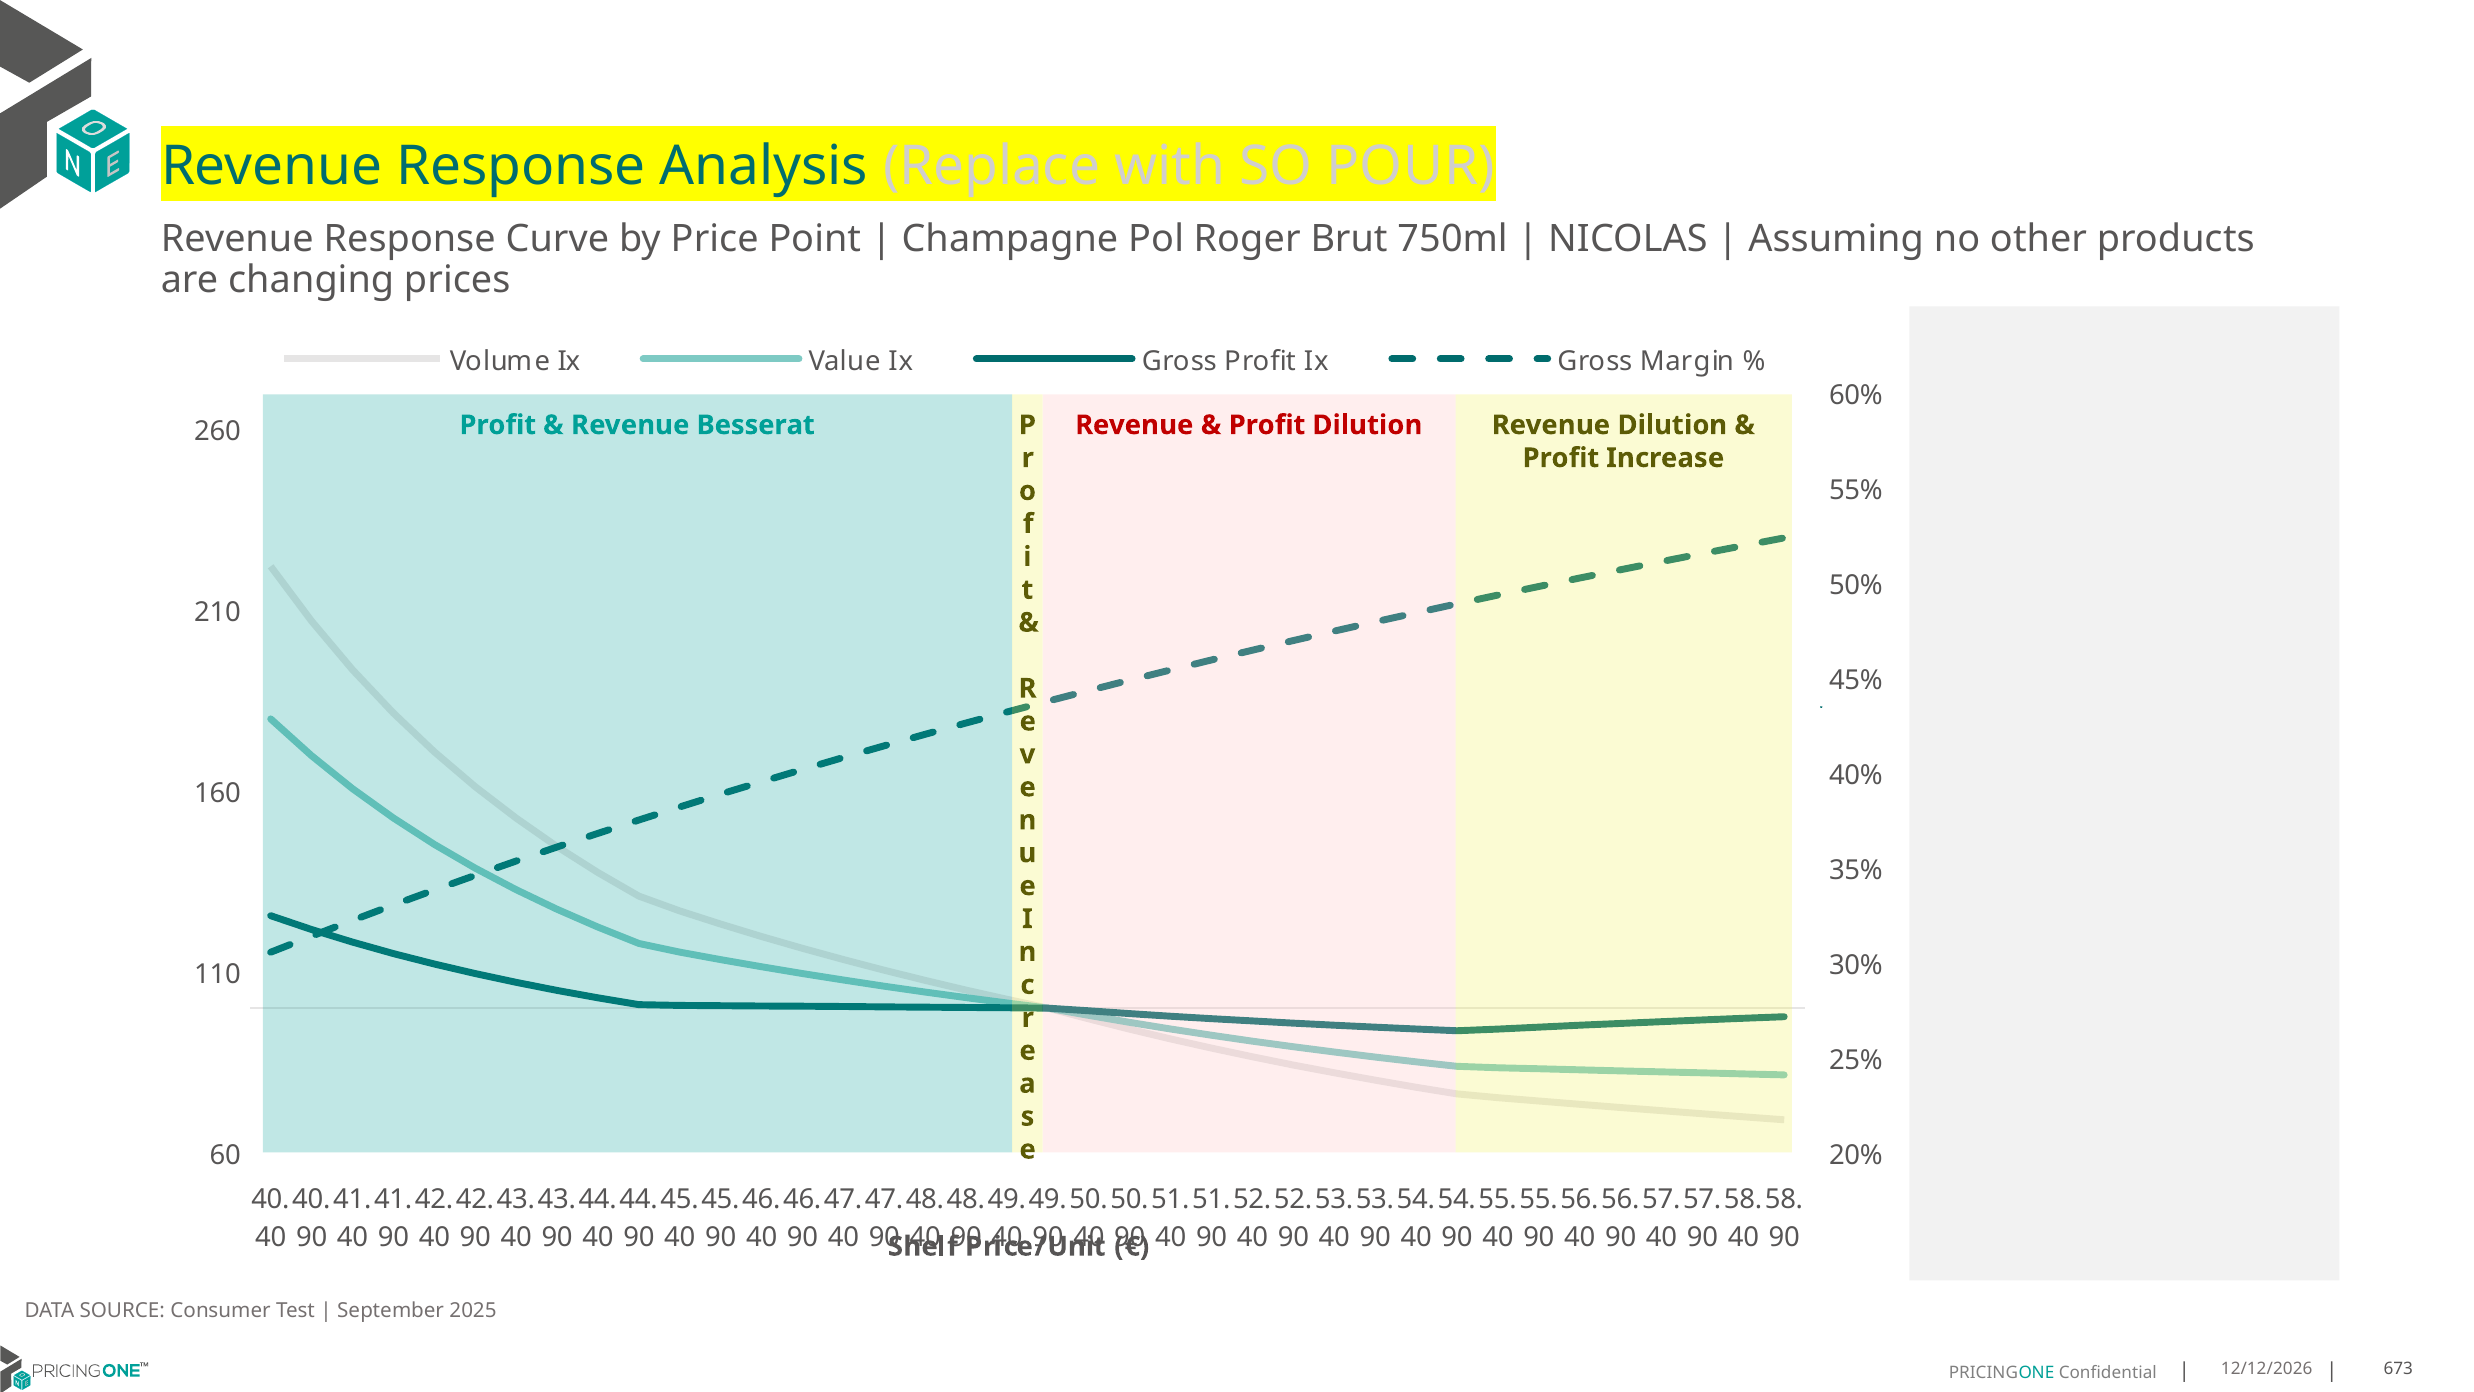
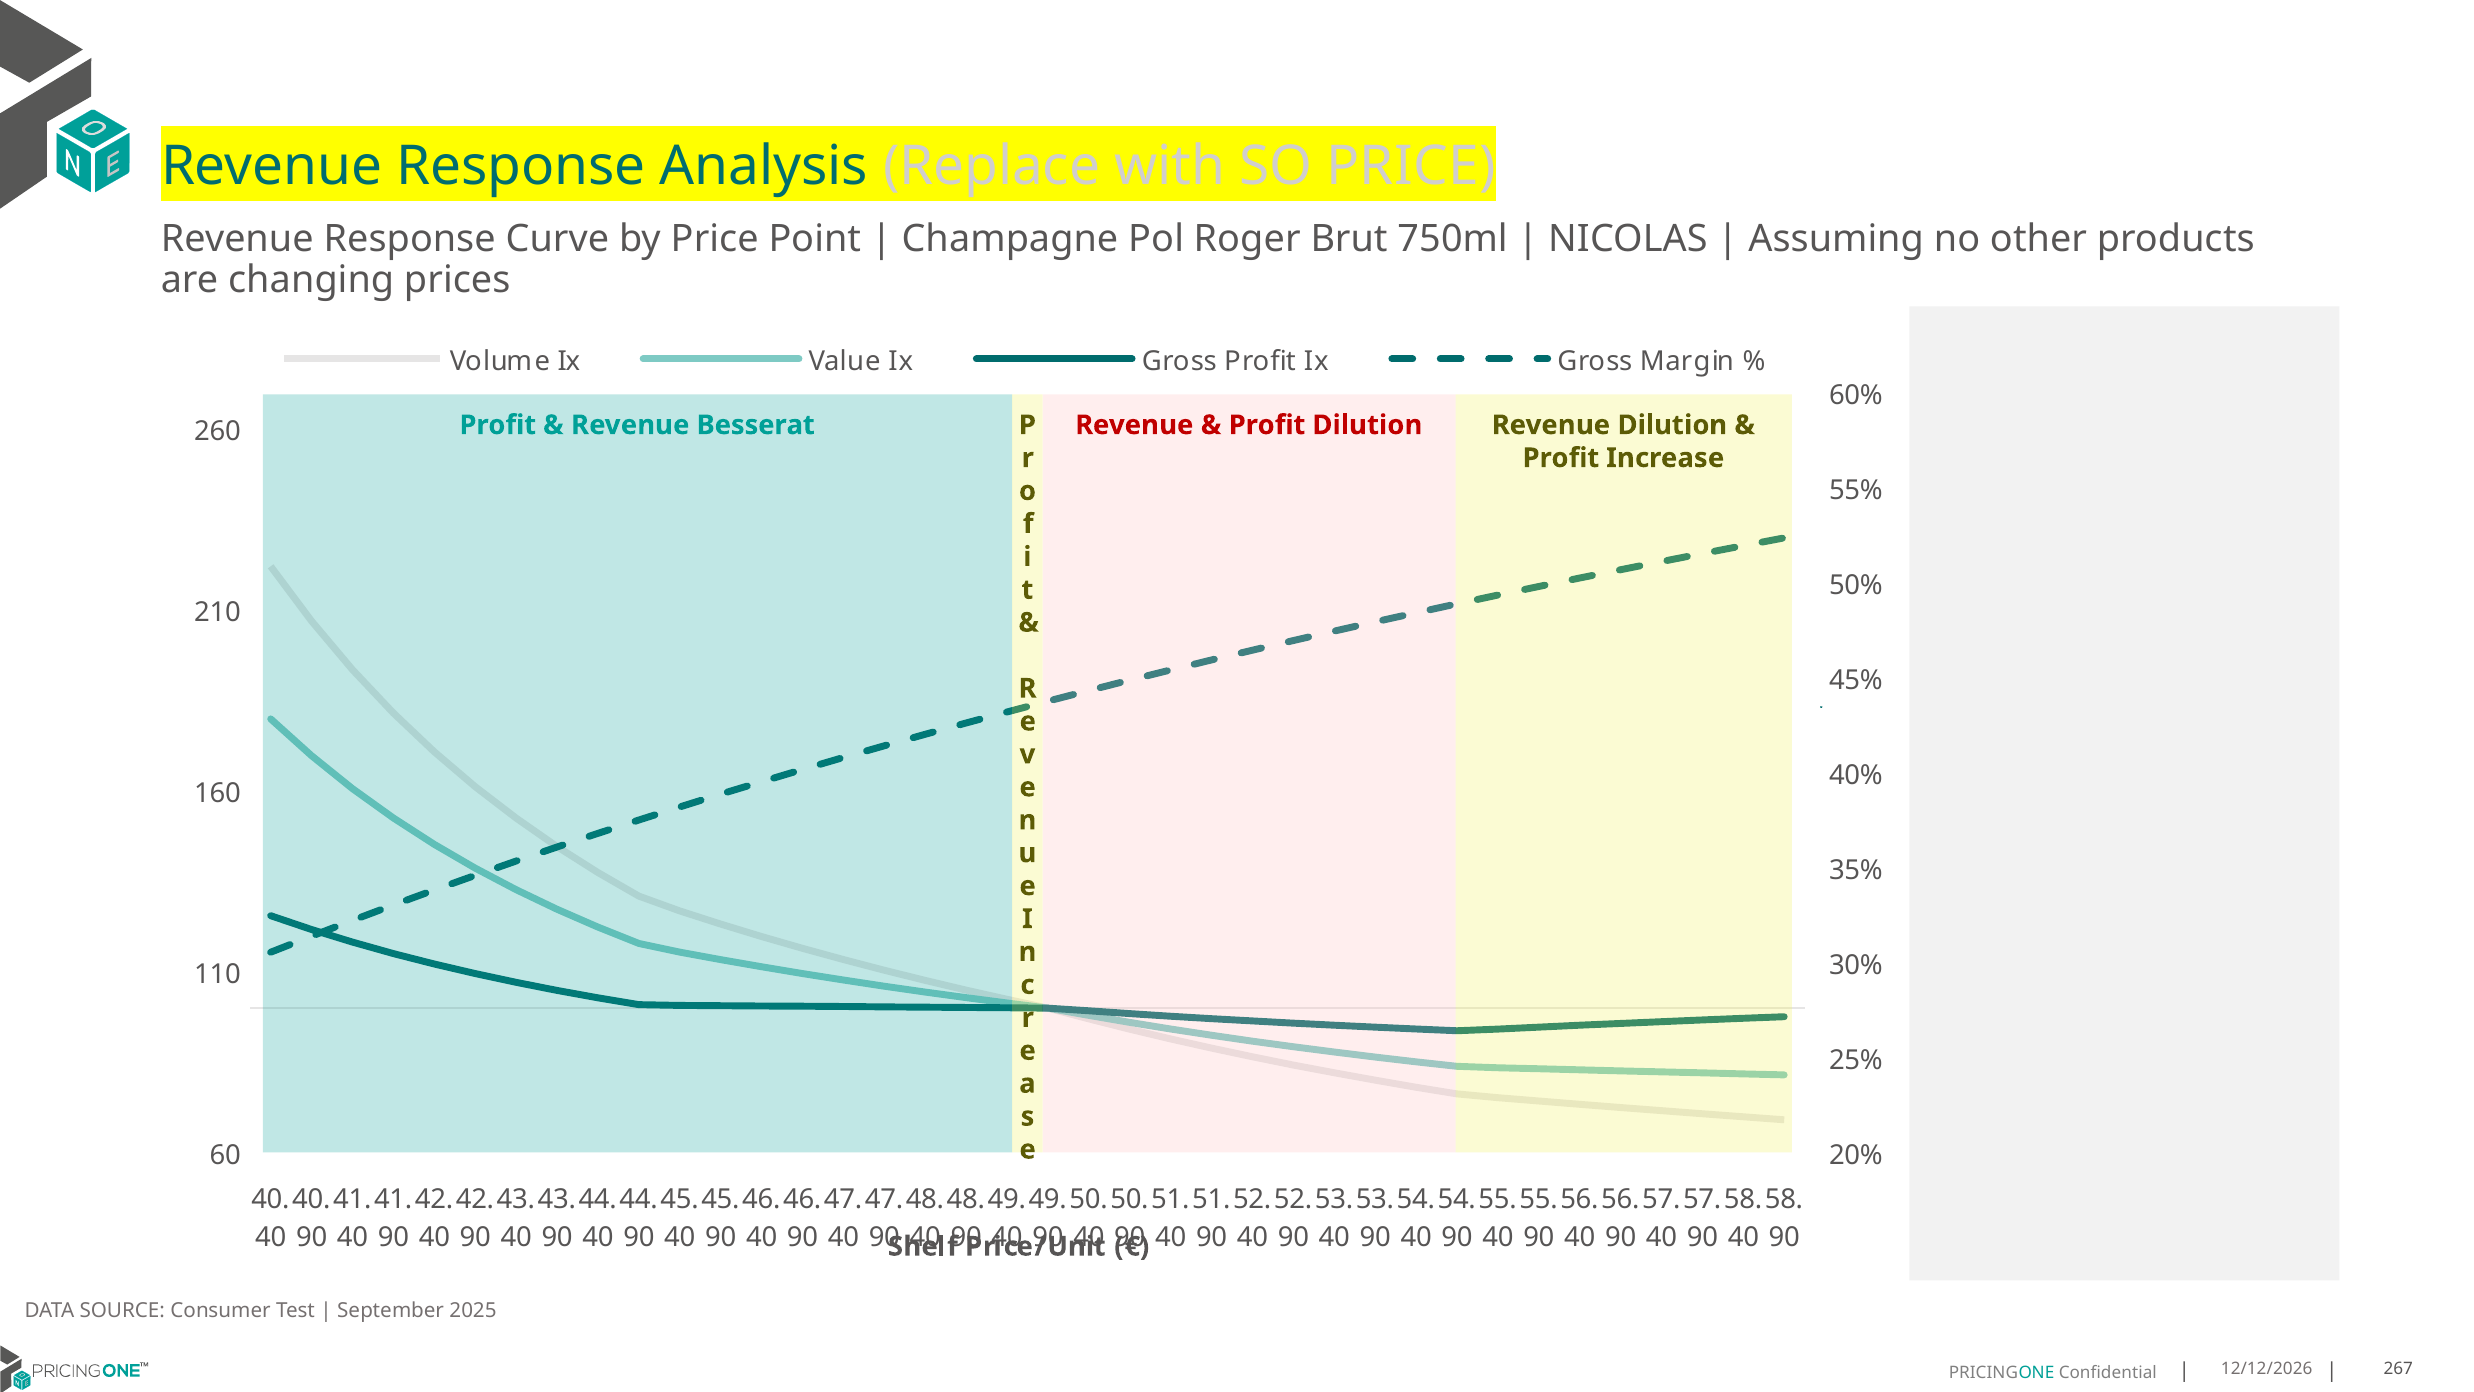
SO POUR: POUR -> PRICE (1411, 166)
673: 673 -> 267 (2398, 1368)
